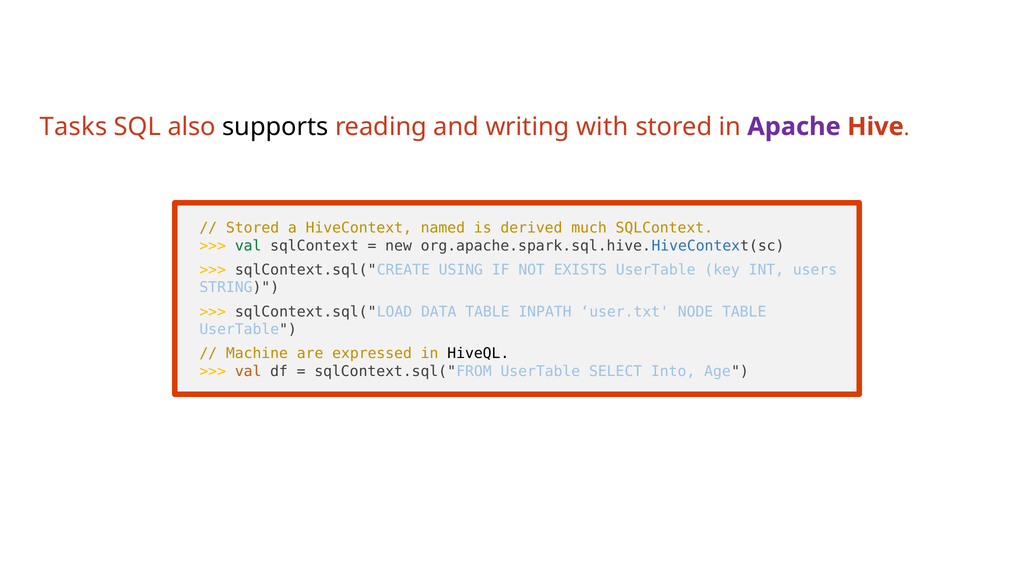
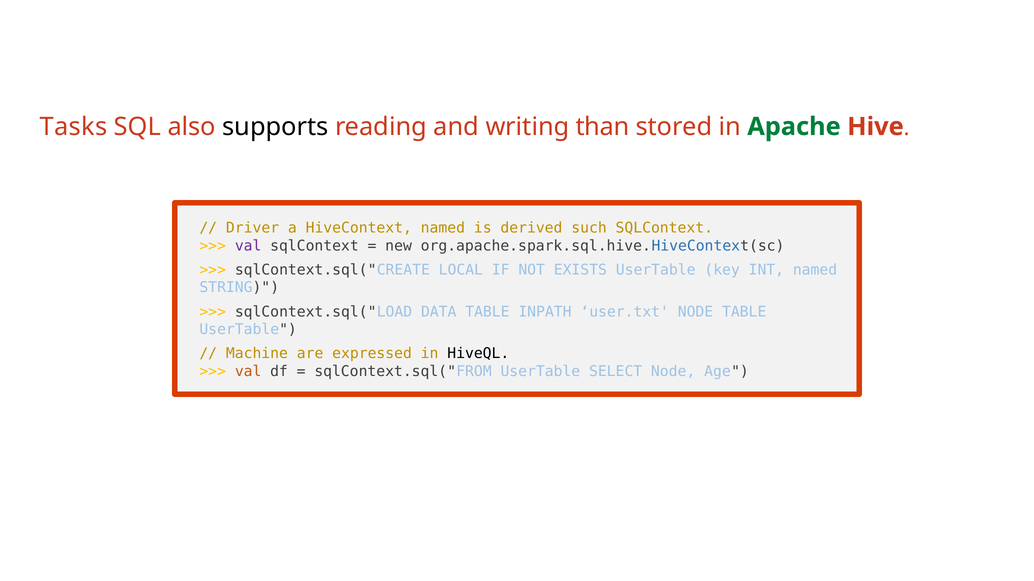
with: with -> than (603, 127)
Apache colour: purple -> green (794, 127)
Stored: Stored -> Driver (253, 228)
much: much -> such (589, 228)
val colour: green -> purple (248, 246)
USING: USING -> LOCAL (461, 270)
INT users: users -> named (815, 270)
SELECT Into: Into -> Node (673, 372)
